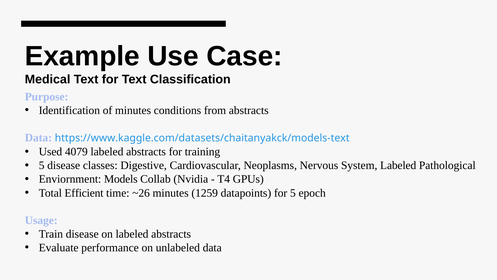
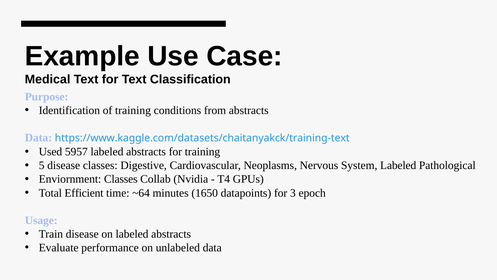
of minutes: minutes -> training (133, 110)
https://www.kaggle.com/datasets/chaitanyakck/models-text: https://www.kaggle.com/datasets/chaitanyakck/models-text -> https://www.kaggle.com/datasets/chaitanyakck/training-text (202, 138)
4079: 4079 -> 5957 (76, 152)
Enviornment Models: Models -> Classes (121, 179)
~26: ~26 -> ~64 (141, 193)
1259: 1259 -> 1650 (205, 193)
for 5: 5 -> 3 (293, 193)
